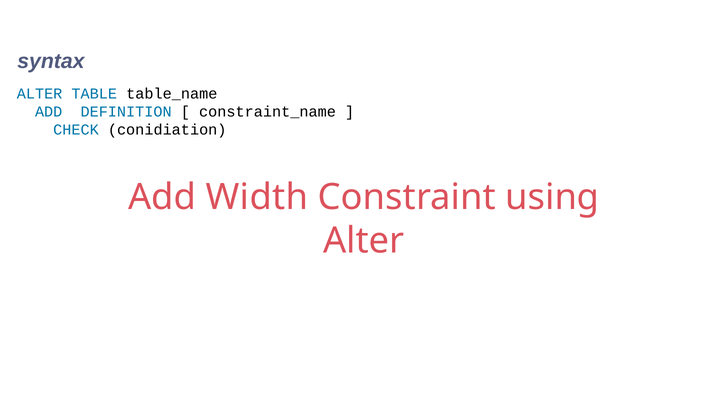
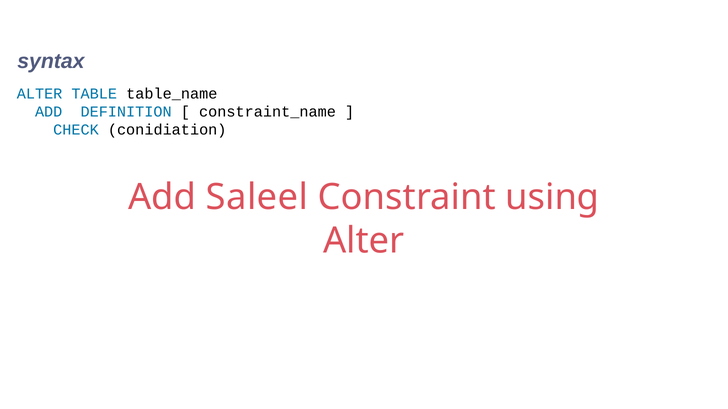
Width: Width -> Saleel (257, 197)
